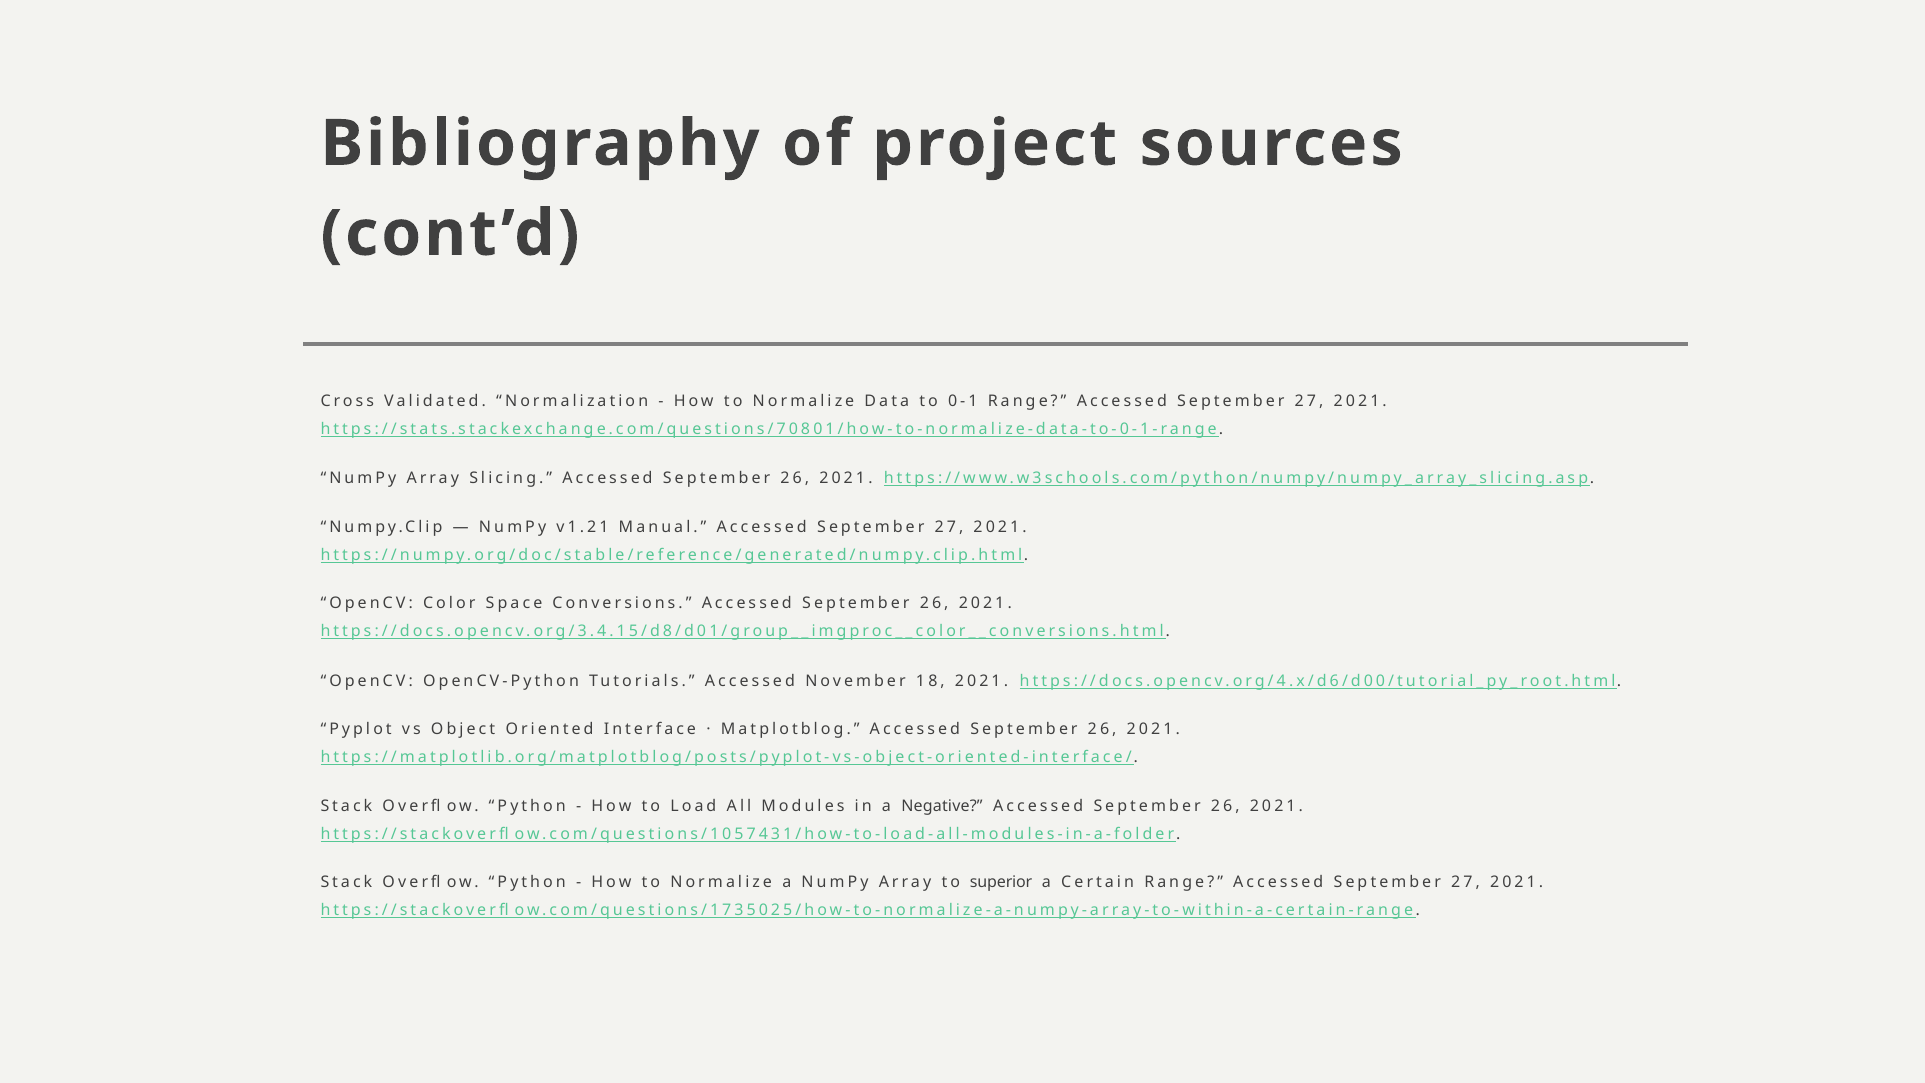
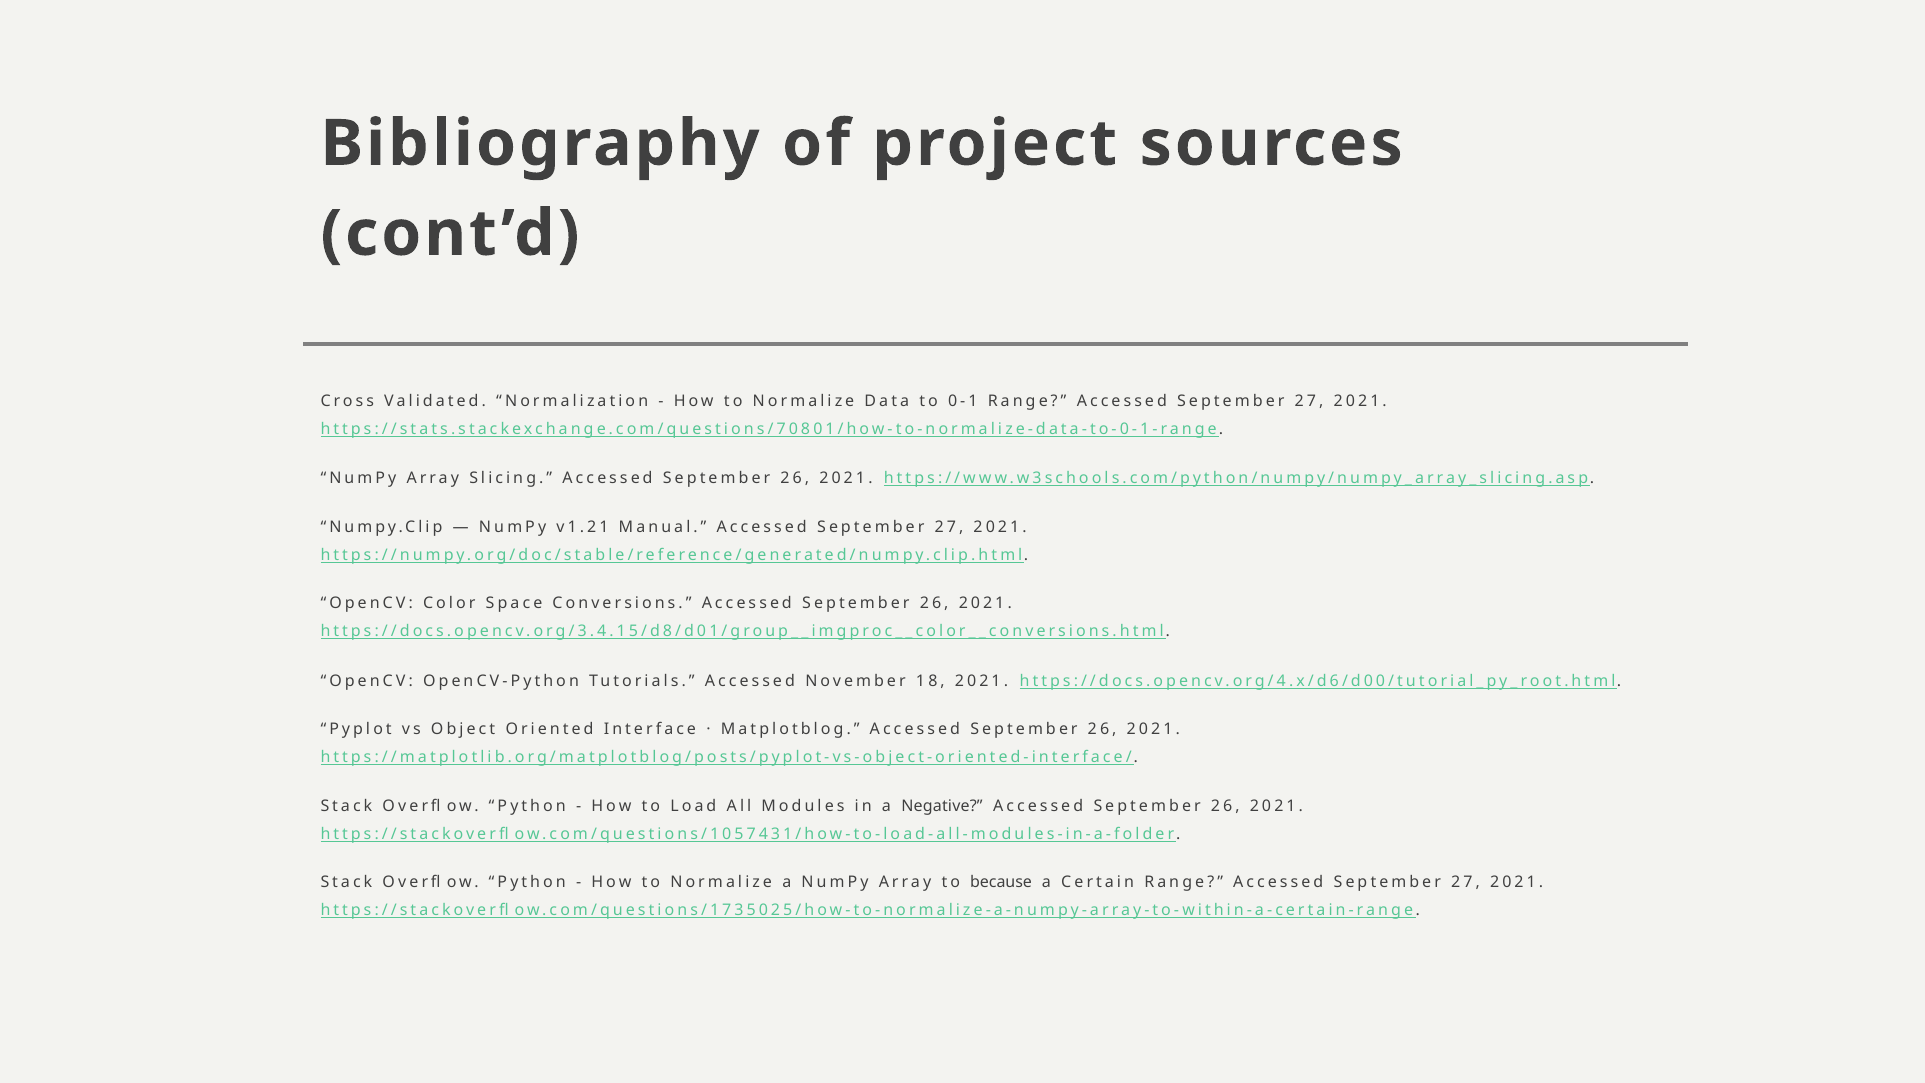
superior: superior -> because (1001, 882)
